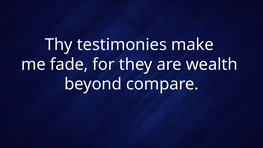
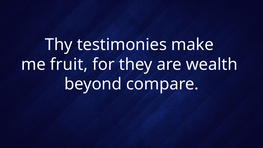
fade: fade -> fruit (69, 64)
